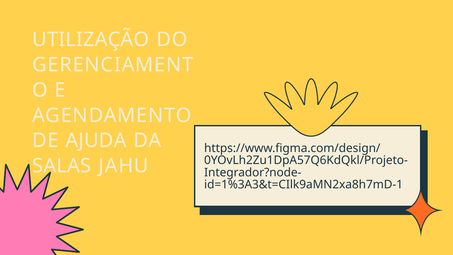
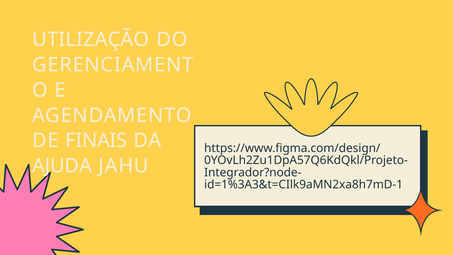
AJUDA: AJUDA -> FINAIS (96, 141)
SALAS: SALAS -> AJUDA (62, 166)
